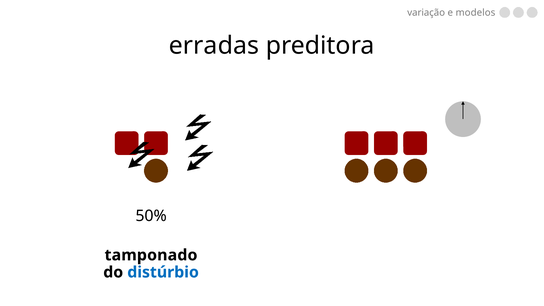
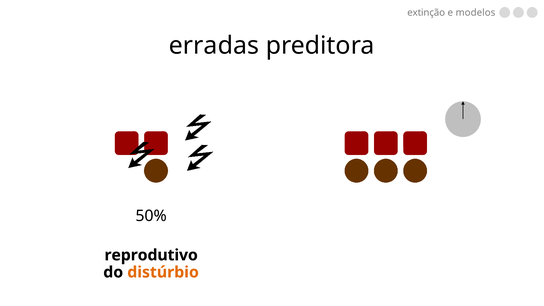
variação: variação -> extinção (426, 13)
tamponado: tamponado -> reprodutivo (151, 255)
distúrbio colour: blue -> orange (163, 272)
